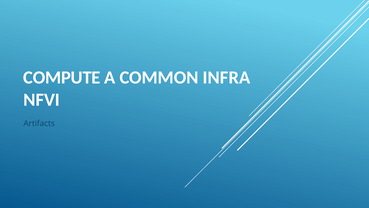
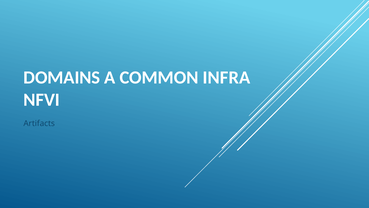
COMPUTE: COMPUTE -> DOMAINS (62, 77)
